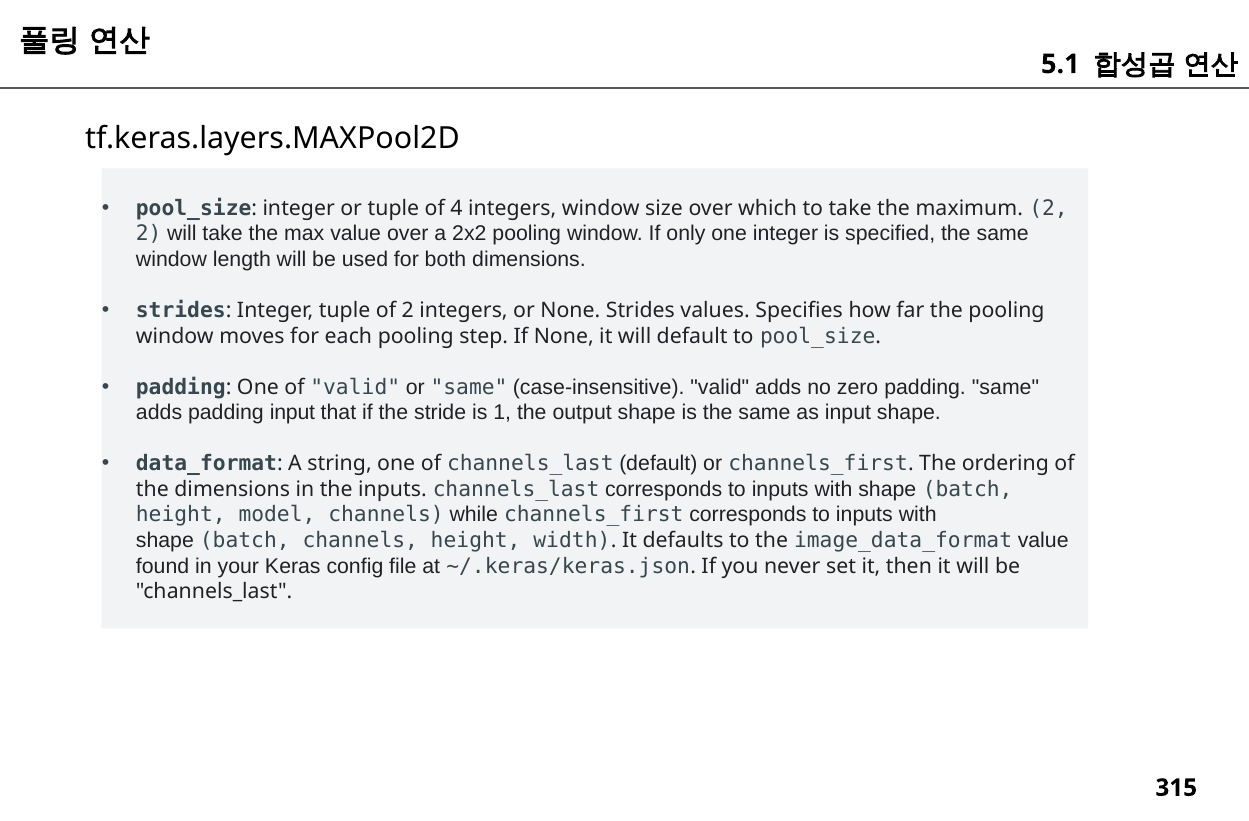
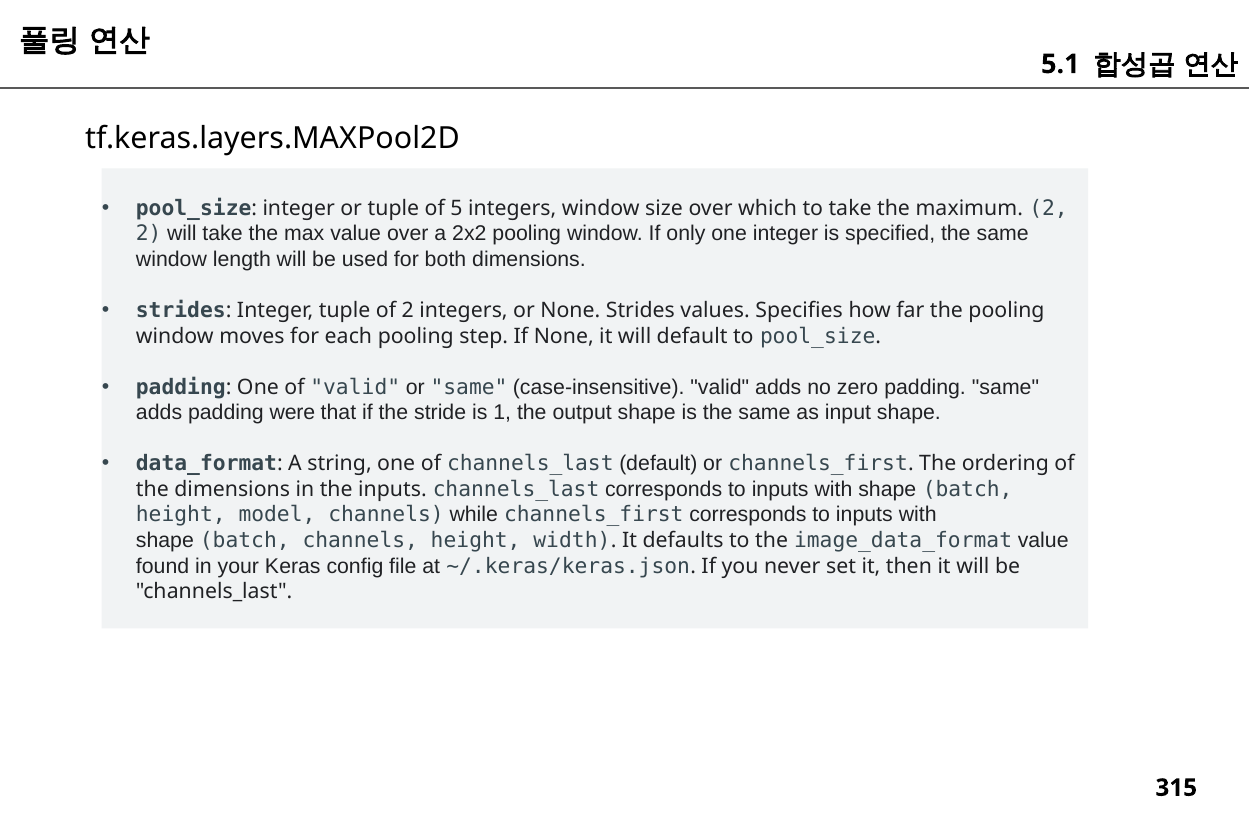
4: 4 -> 5 (457, 208)
padding input: input -> were (292, 412)
